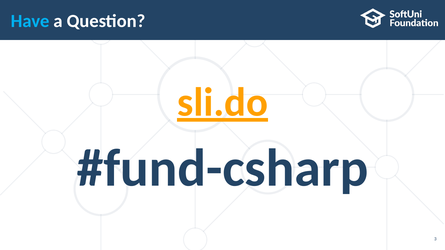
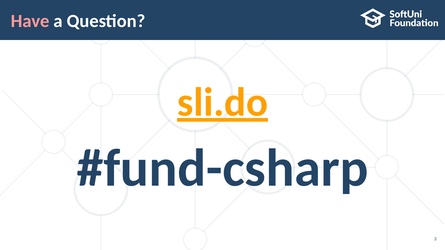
Have colour: light blue -> pink (30, 21)
